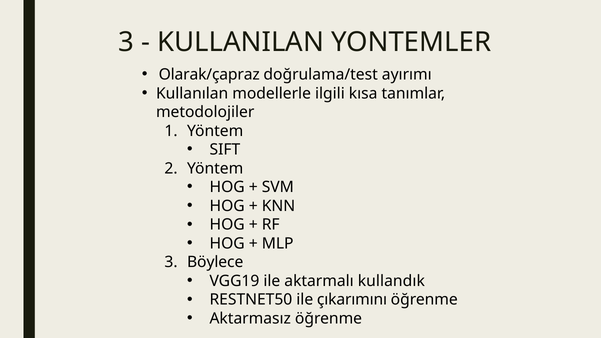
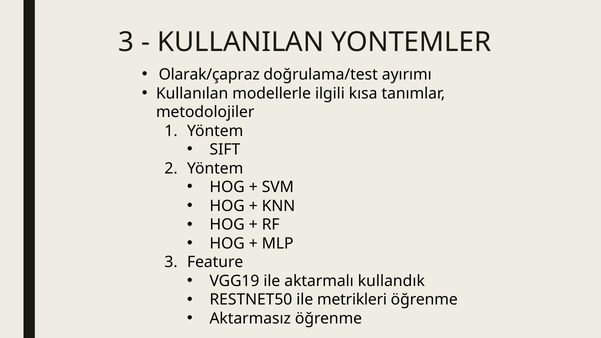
Böylece: Böylece -> Feature (215, 262)
çıkarımını: çıkarımını -> metrikleri (352, 300)
